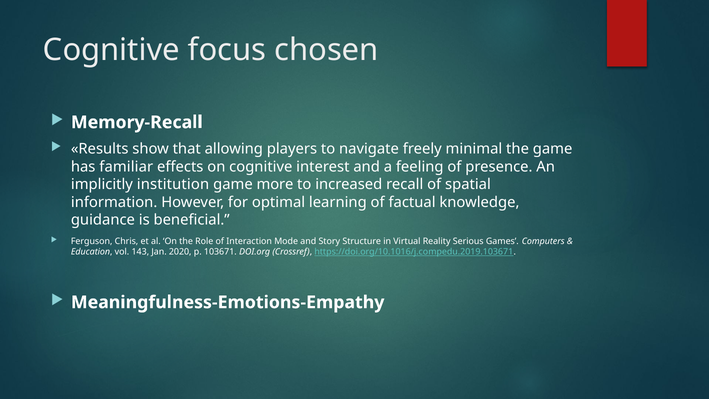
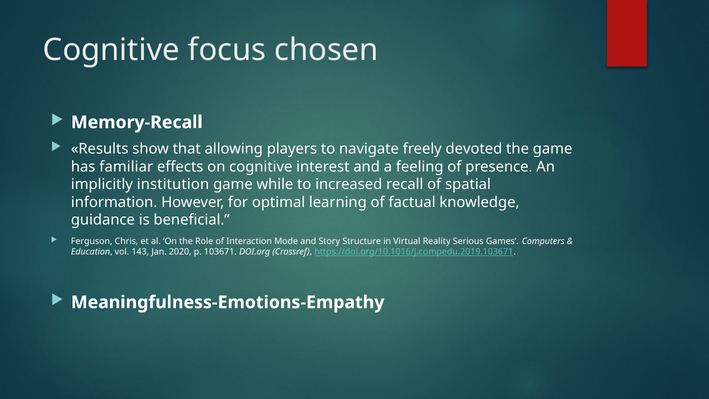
minimal: minimal -> devoted (474, 149)
more: more -> while (275, 184)
